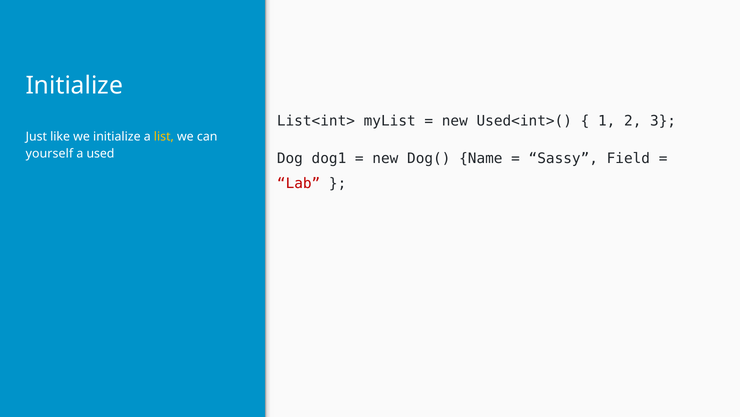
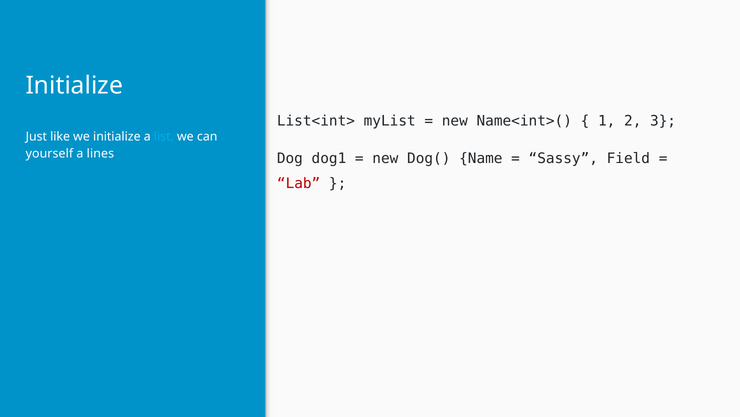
Used<int>(: Used<int>( -> Name<int>( (524, 121)
list colour: yellow -> light blue (164, 137)
used: used -> lines (100, 154)
